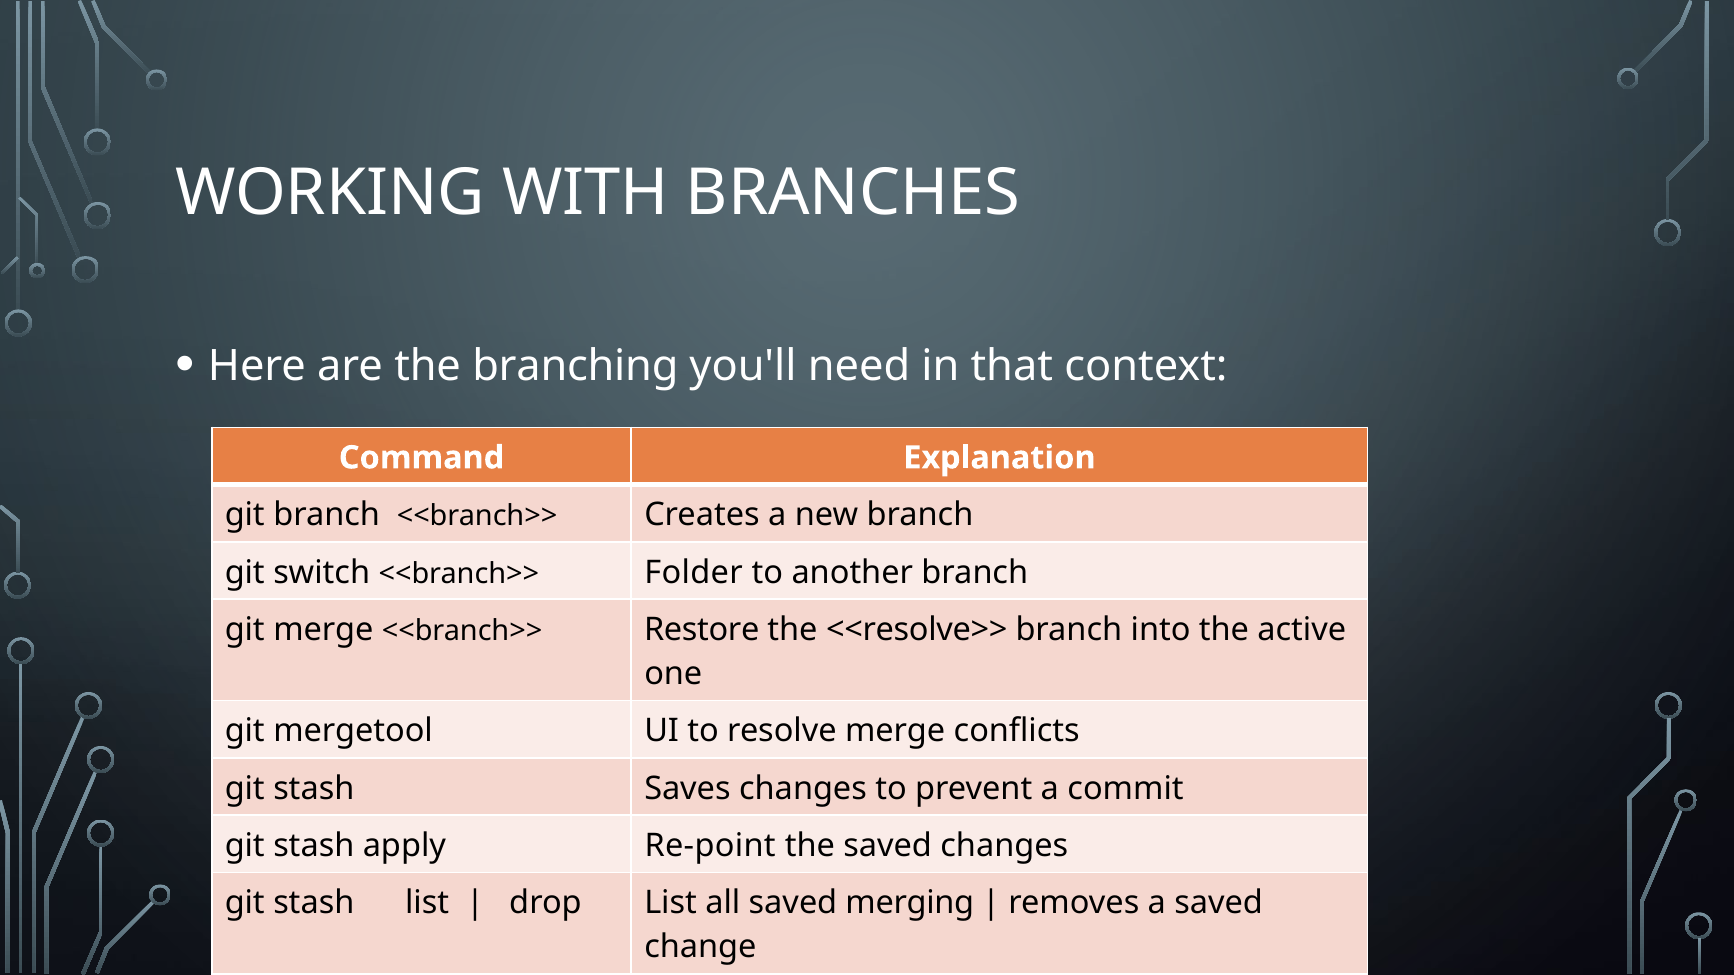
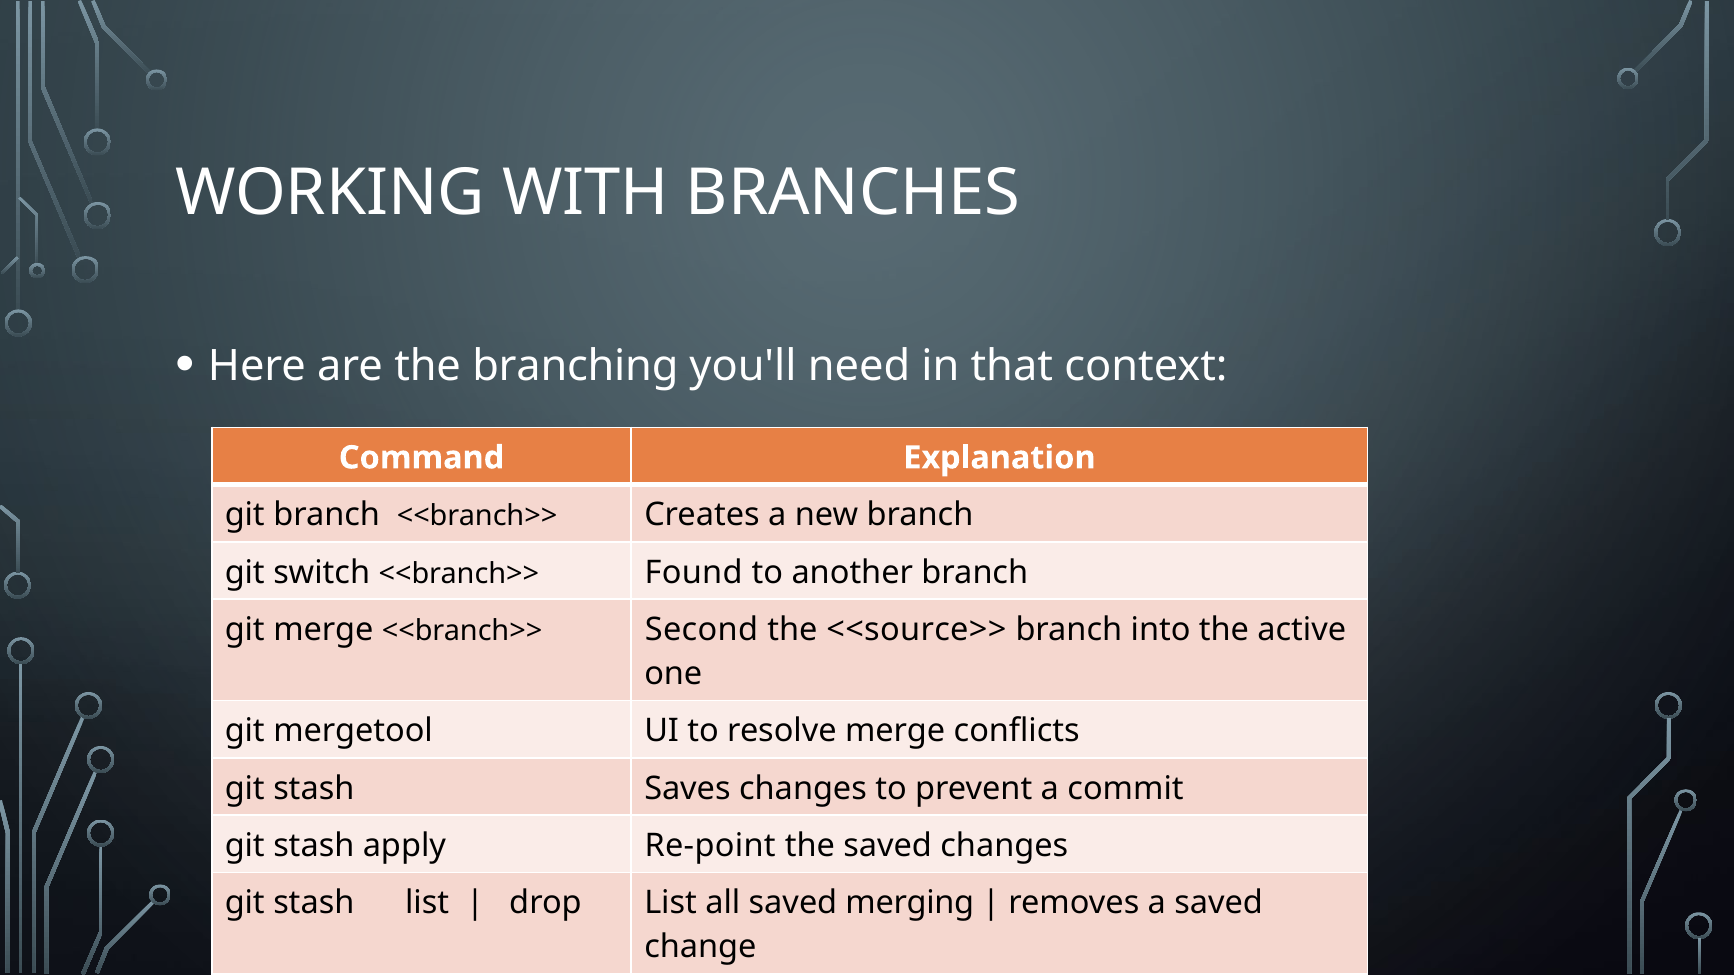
Folder: Folder -> Found (694, 572)
Restore: Restore -> Second (701, 630)
<<resolve>>: <<resolve>> -> <<source>> (916, 630)
